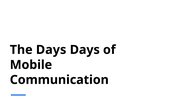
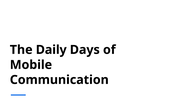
The Days: Days -> Daily (51, 50)
